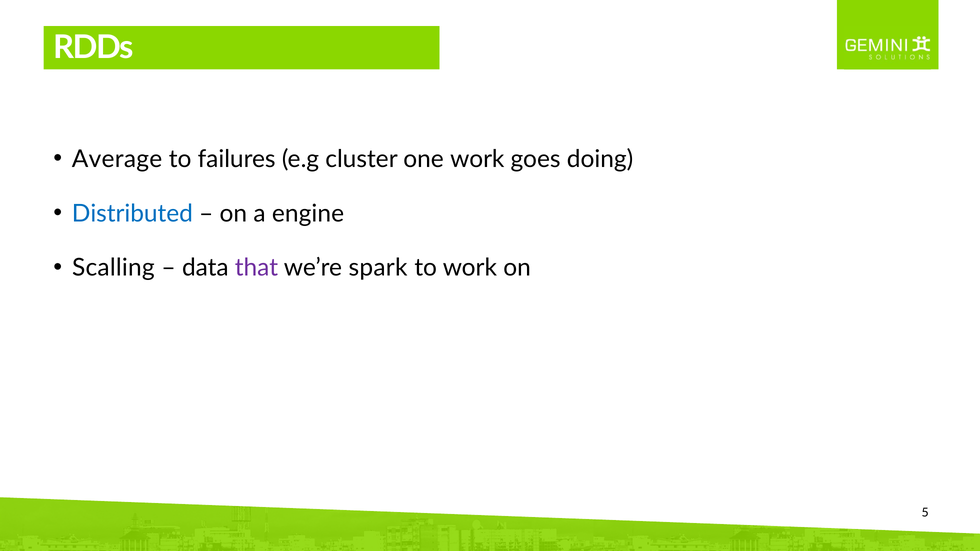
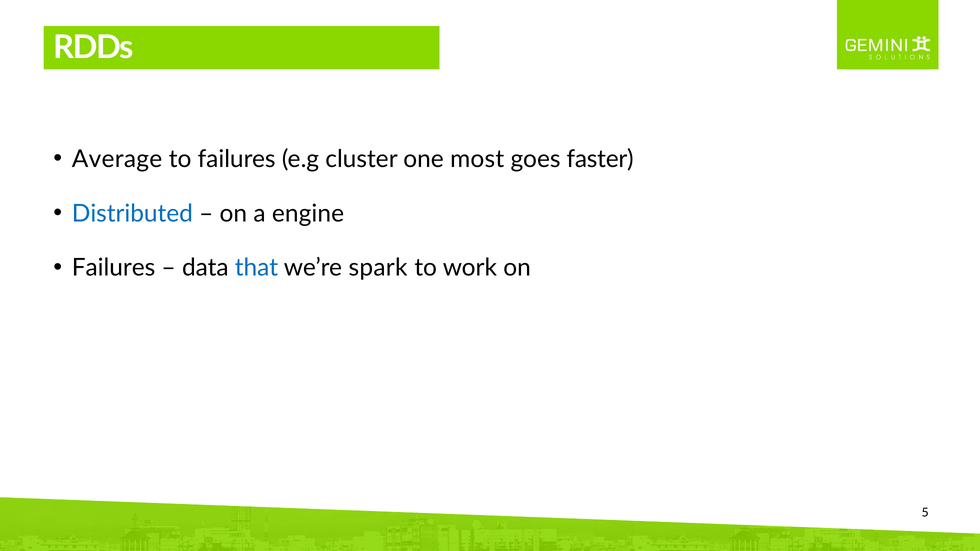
one work: work -> most (477, 159)
doing: doing -> faster (600, 159)
Scalling: Scalling -> Failures (114, 268)
that colour: purple -> blue (256, 268)
